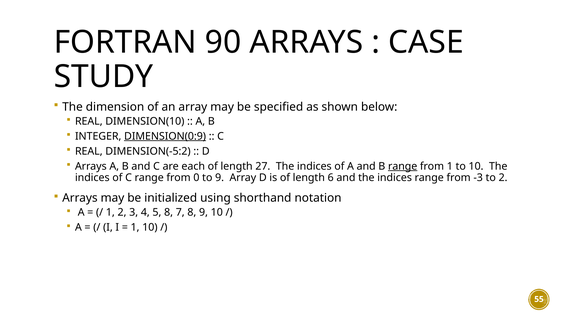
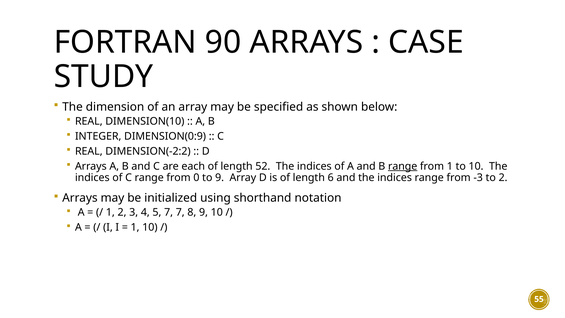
DIMENSION(0:9 underline: present -> none (165, 136)
DIMENSION(-5:2: DIMENSION(-5:2 -> DIMENSION(-2:2 (148, 151)
27: 27 -> 52 (263, 166)
5 8: 8 -> 7 (169, 212)
